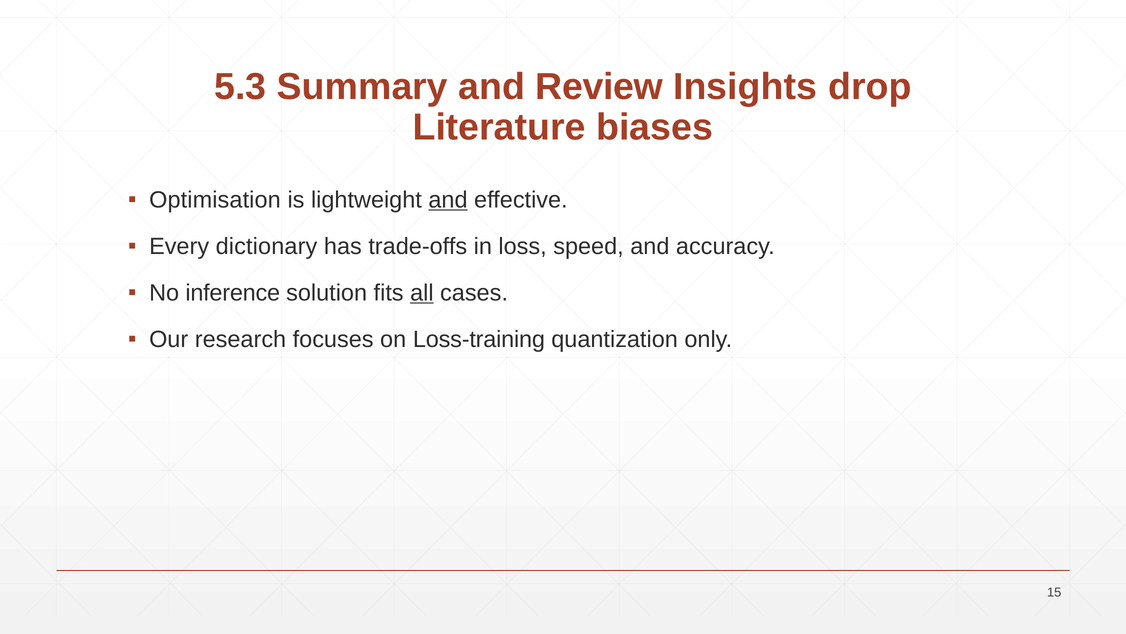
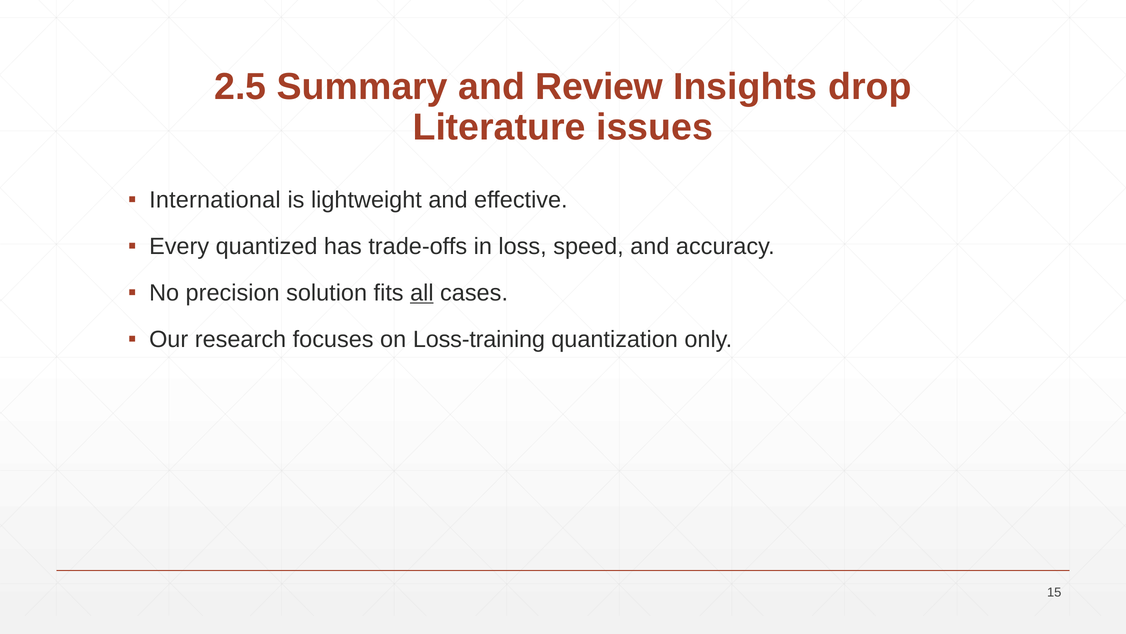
5.3: 5.3 -> 2.5 (240, 87)
biases: biases -> issues (655, 127)
Optimisation: Optimisation -> International (215, 200)
and underline: present -> none (448, 200)
dictionary: dictionary -> quantized (267, 246)
inference: inference -> precision (233, 293)
